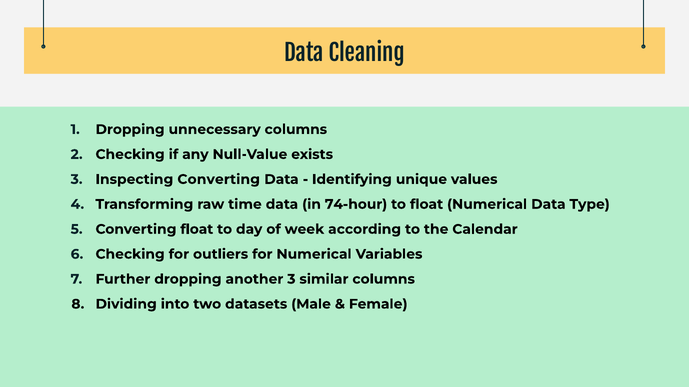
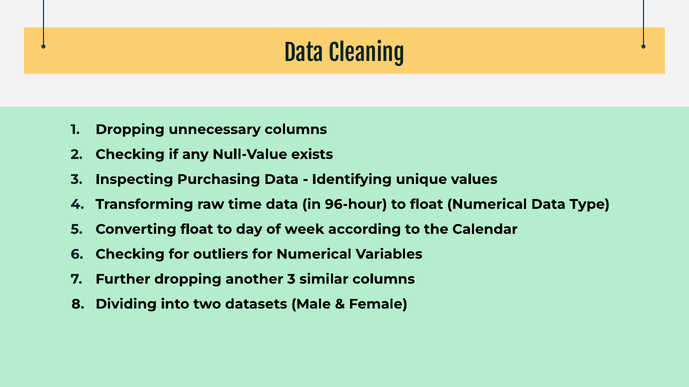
Inspecting Converting: Converting -> Purchasing (219, 180)
74-hour: 74-hour -> 96-hour (356, 205)
